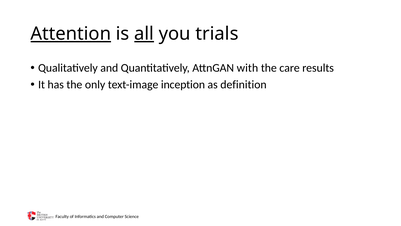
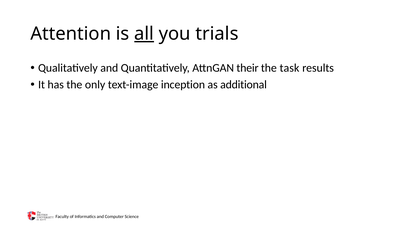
Attention underline: present -> none (71, 34)
with: with -> their (248, 68)
care: care -> task (289, 68)
definition: definition -> additional (244, 85)
